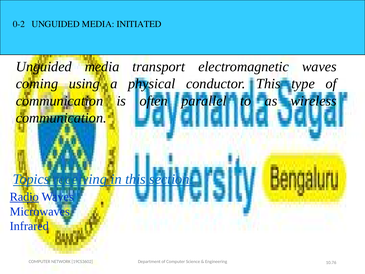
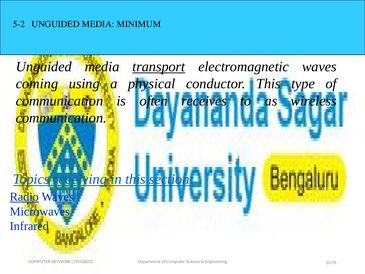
0-2: 0-2 -> 5-2 (19, 24)
INITIATED: INITIATED -> MINIMUM (139, 24)
transport underline: none -> present (159, 67)
parallel: parallel -> receives (204, 101)
